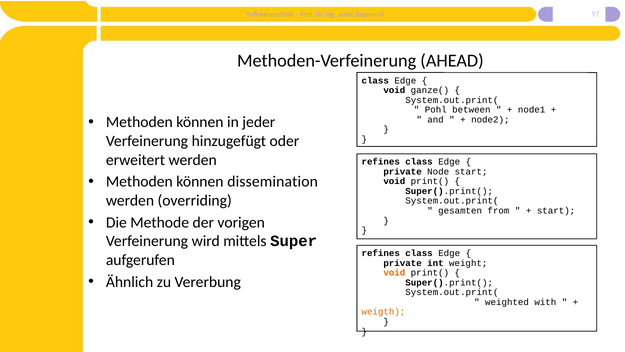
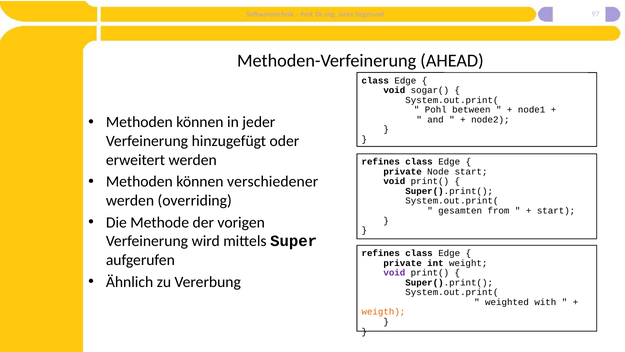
ganze(: ganze( -> sogar( (430, 90)
dissemination: dissemination -> verschiedener (273, 182)
void colour: orange -> purple (394, 273)
